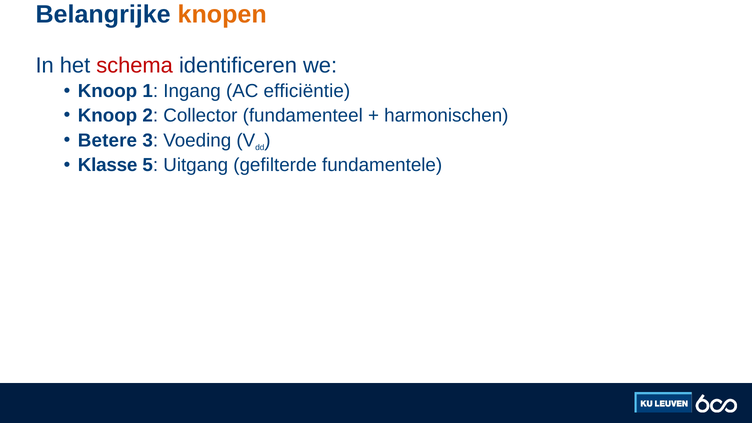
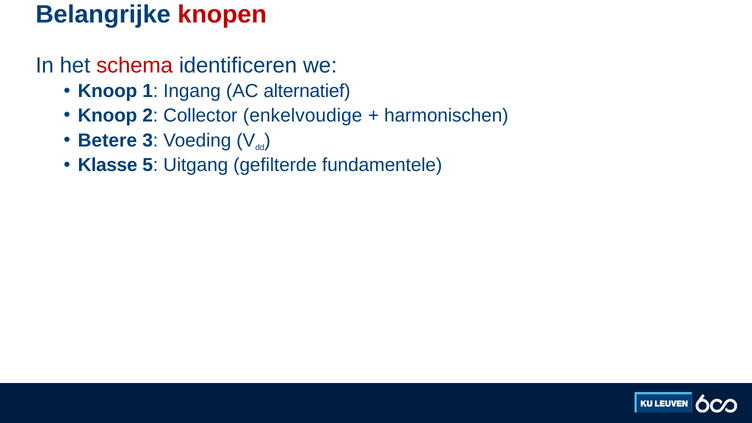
knopen colour: orange -> red (222, 14)
efficiëntie: efficiëntie -> alternatief (307, 91)
fundamenteel: fundamenteel -> enkelvoudige (303, 115)
